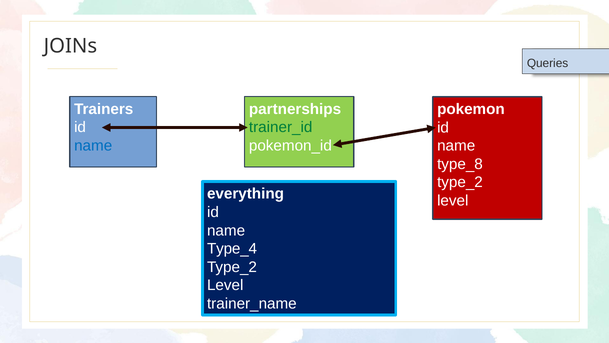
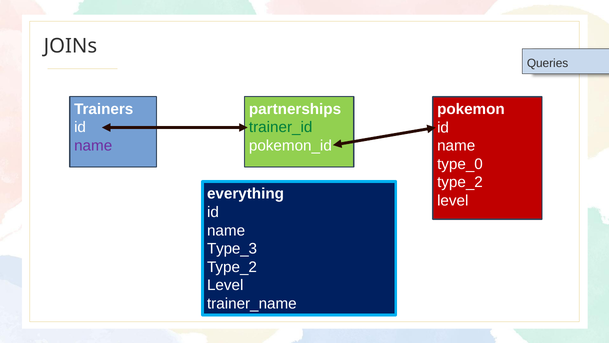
name colour: blue -> purple (93, 145)
type_8: type_8 -> type_0 (460, 164)
Type_4: Type_4 -> Type_3 (232, 249)
